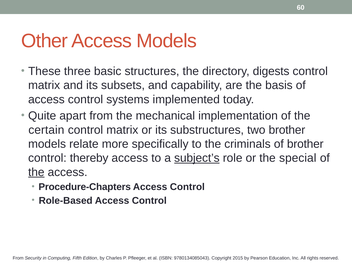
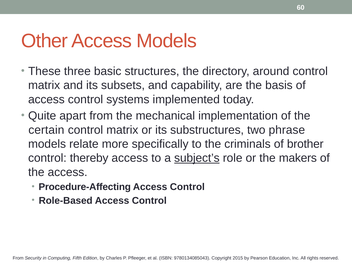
digests: digests -> around (271, 71)
two brother: brother -> phrase (287, 130)
special: special -> makers (298, 158)
the underline: present -> none (36, 172)
Procedure-Chapters: Procedure-Chapters -> Procedure-Affecting (85, 187)
